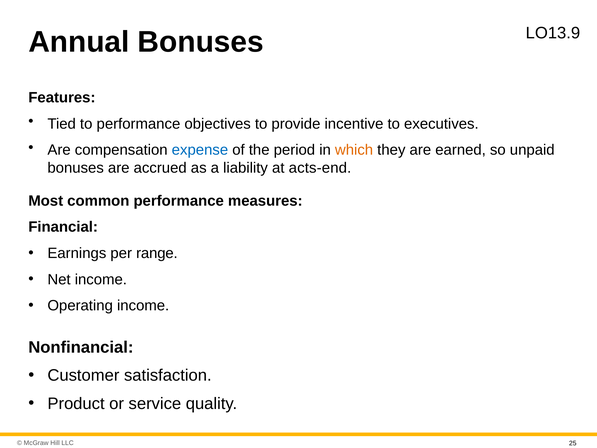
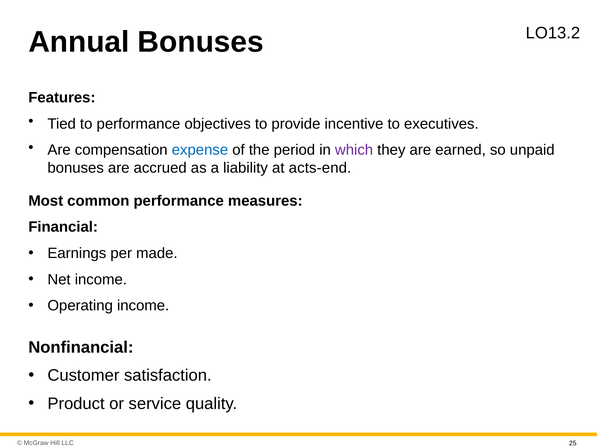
O13.9: O13.9 -> O13.2 (558, 33)
which colour: orange -> purple (354, 150)
range: range -> made (157, 253)
